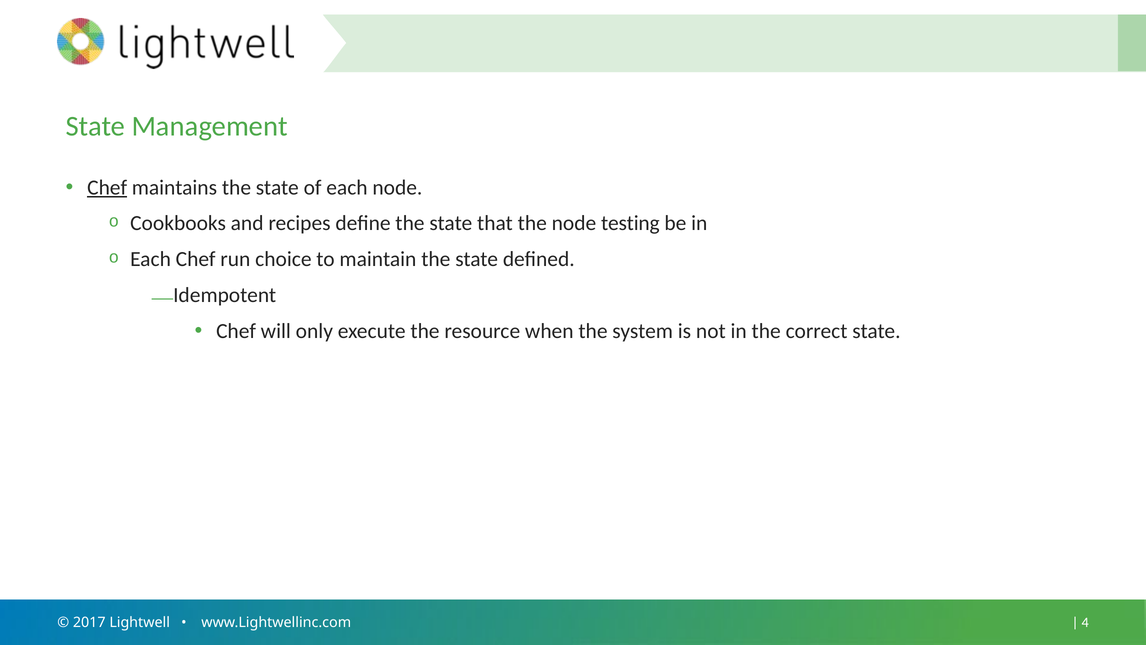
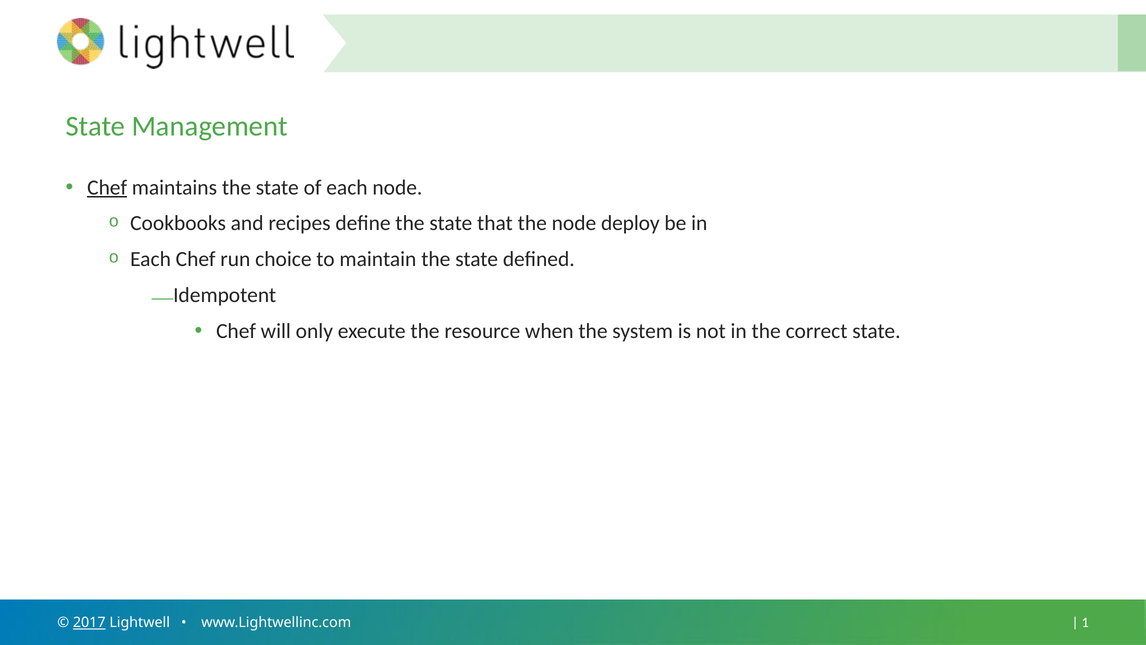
testing: testing -> deploy (630, 223)
2017 underline: none -> present (89, 622)
4: 4 -> 1 (1085, 622)
